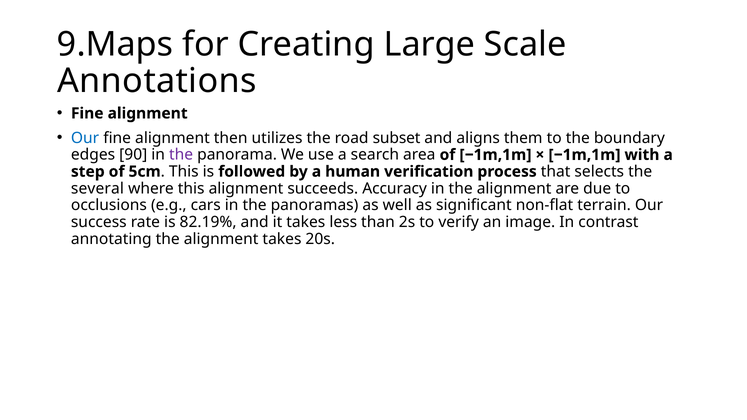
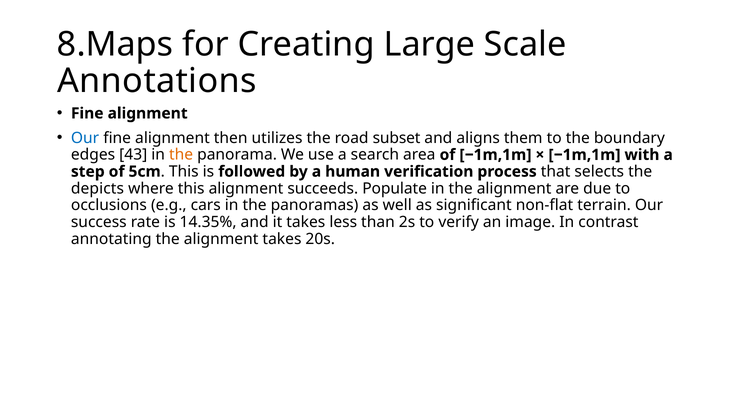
9.Maps: 9.Maps -> 8.Maps (115, 44)
90: 90 -> 43 (133, 155)
the colour: purple -> orange (181, 155)
several: several -> depicts (97, 188)
Accuracy: Accuracy -> Populate (395, 188)
82.19%: 82.19% -> 14.35% (208, 222)
